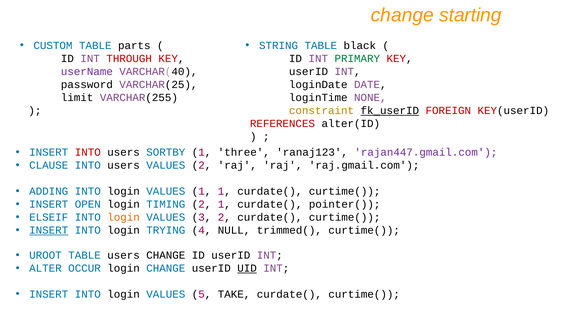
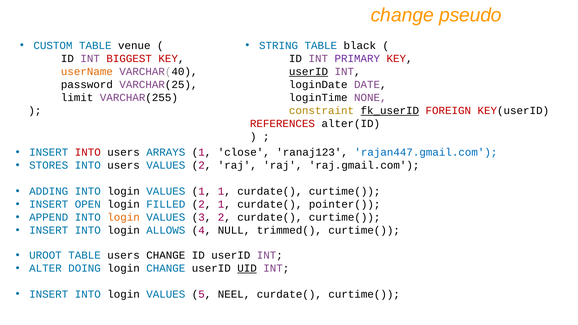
starting: starting -> pseudo (470, 15)
parts: parts -> venue (134, 46)
THROUGH: THROUGH -> BIGGEST (129, 59)
PRIMARY colour: green -> purple (357, 59)
userName colour: purple -> orange (87, 72)
userID underline: none -> present (308, 72)
SORTBY: SORTBY -> ARRAYS (166, 152)
three: three -> close (244, 152)
rajan447.gmail.com colour: purple -> blue (426, 152)
CLAUSE: CLAUSE -> STORES (49, 165)
TIMING: TIMING -> FILLED (166, 204)
ELSEIF: ELSEIF -> APPEND (49, 217)
INSERT underline: present -> none (49, 230)
TRYING: TRYING -> ALLOWS (166, 230)
OCCUR: OCCUR -> DOING (85, 269)
TAKE: TAKE -> NEEL (234, 294)
